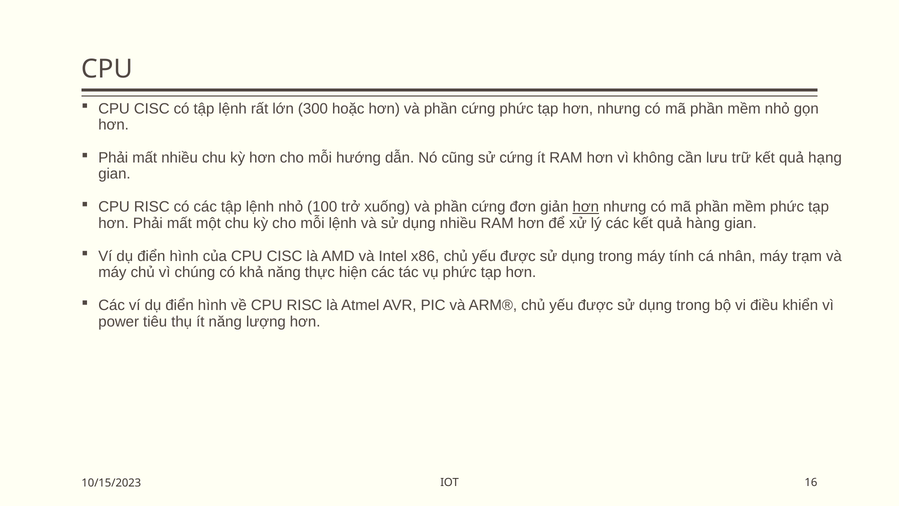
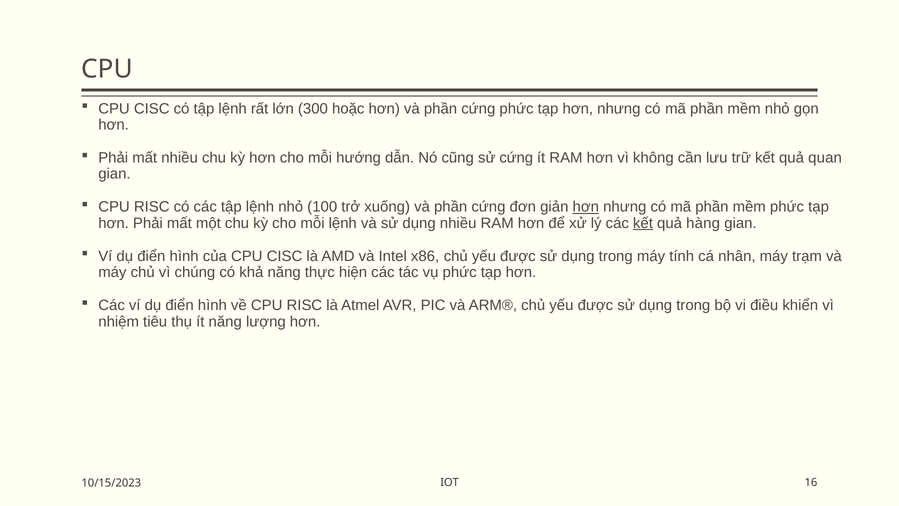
hạng: hạng -> quan (825, 158)
kết underline: none -> present (643, 223)
power: power -> nhiệm (119, 321)
